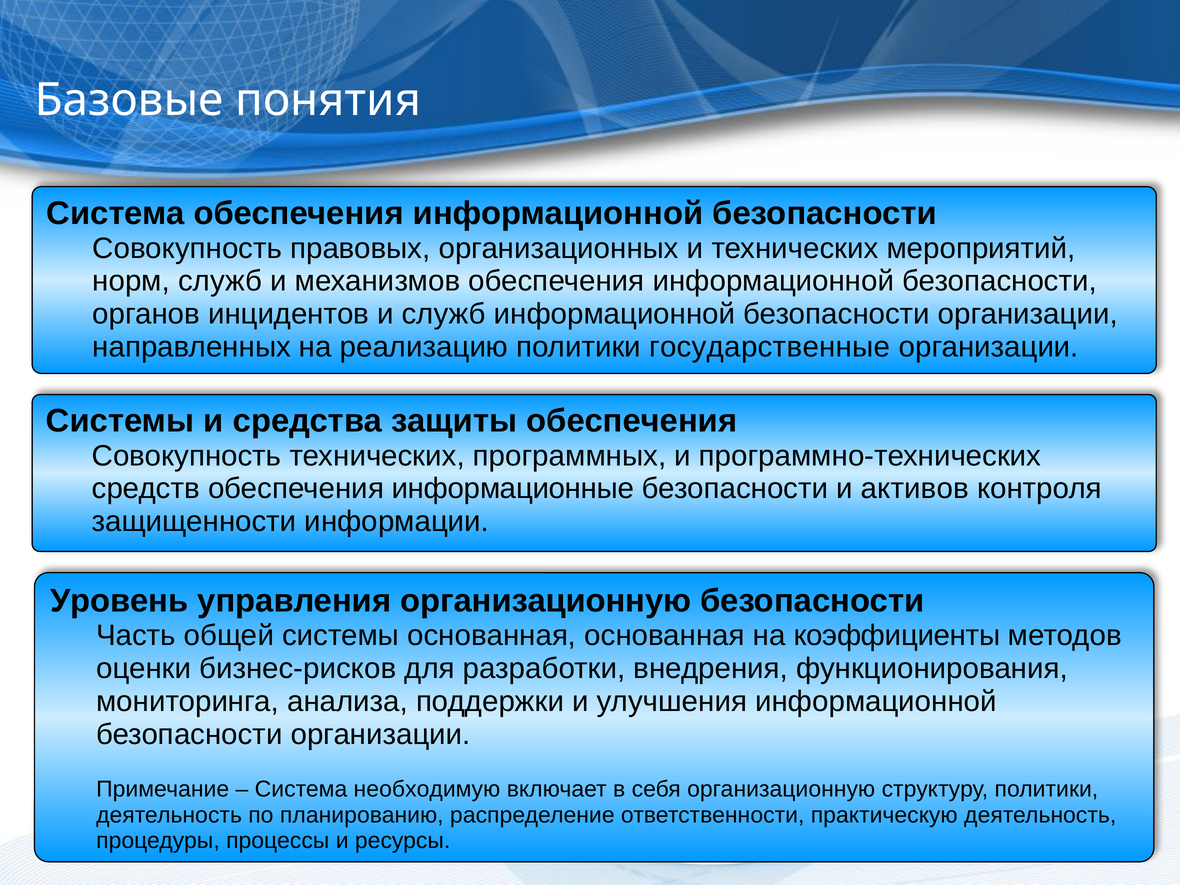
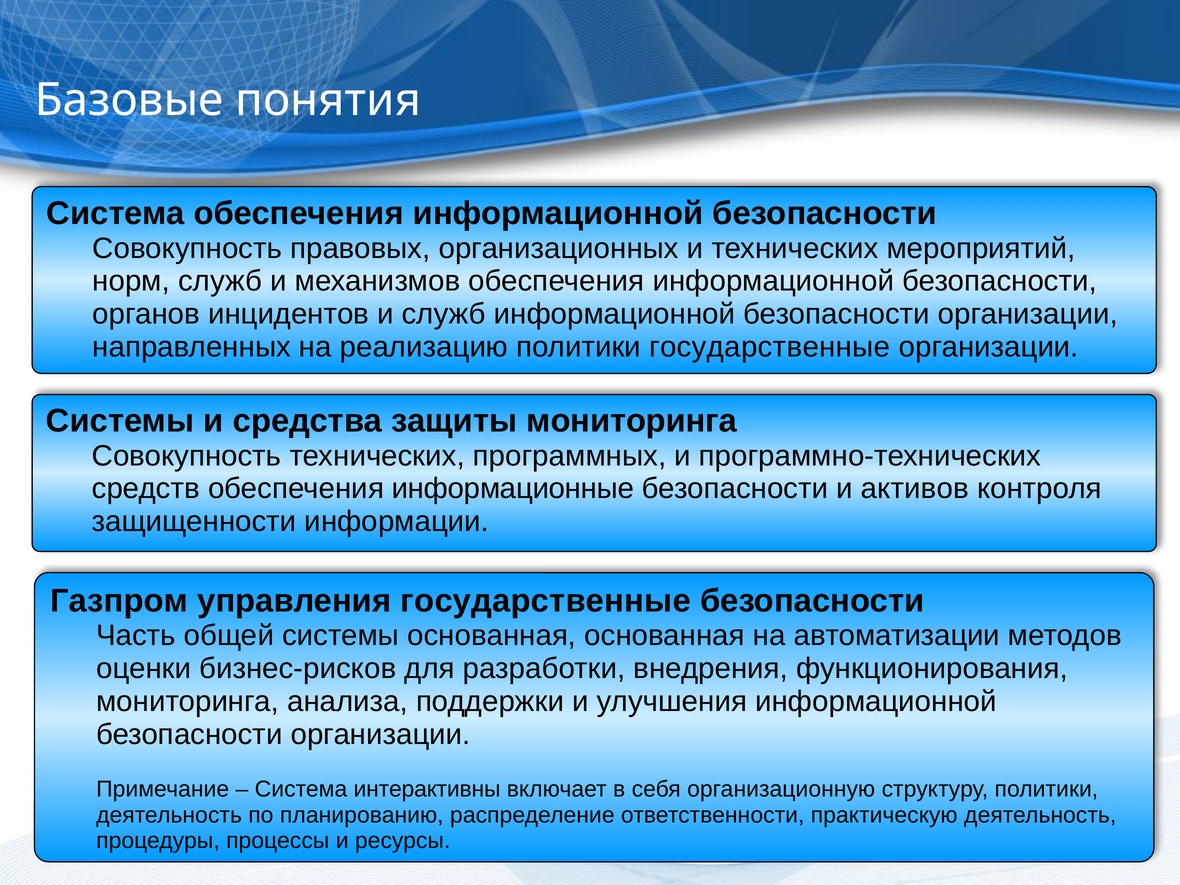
защиты обеспечения: обеспечения -> мониторинга (632, 421)
Уровень: Уровень -> Газпром (119, 601)
управления организационную: организационную -> государственные (546, 601)
коэффициенты: коэффициенты -> автоматизации (897, 636)
необходимую: необходимую -> интерактивны (427, 789)
